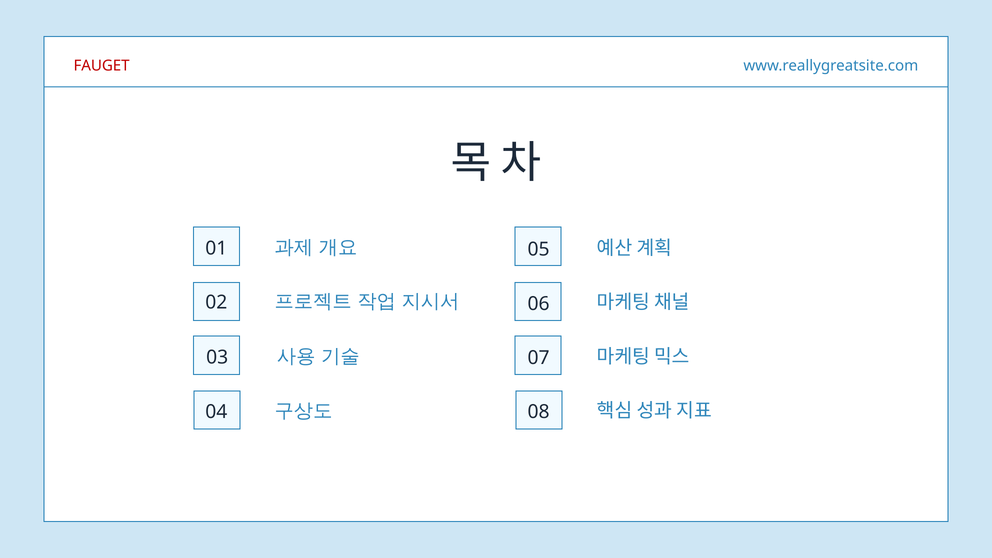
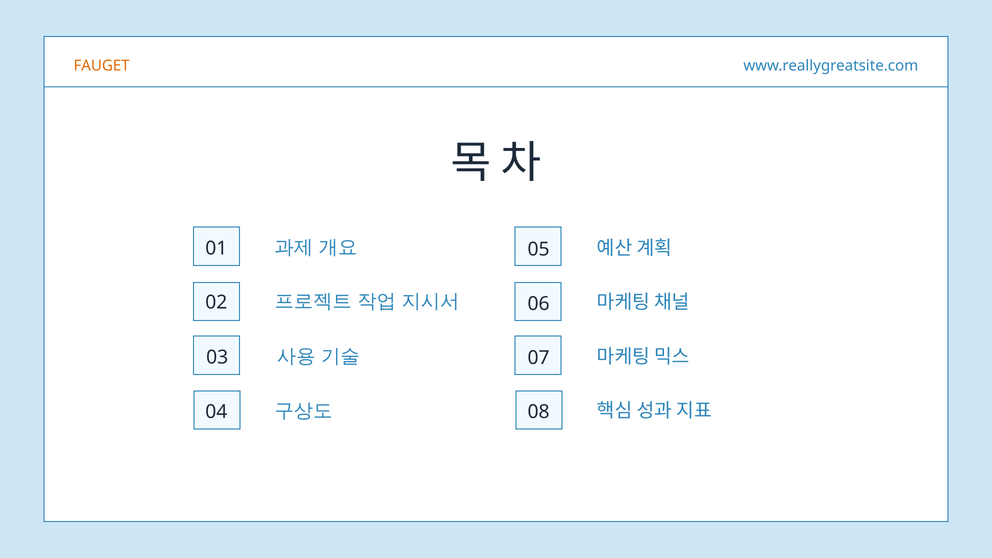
FAUGET colour: red -> orange (102, 66)
